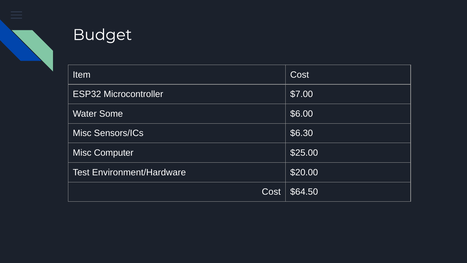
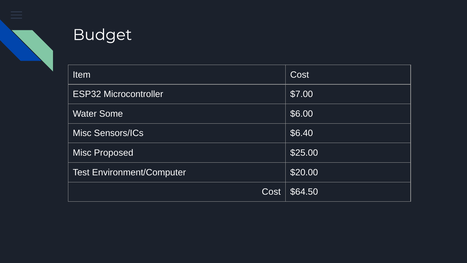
$6.30: $6.30 -> $6.40 (302, 133)
Computer: Computer -> Proposed (114, 153)
Environment/Hardware: Environment/Hardware -> Environment/Computer (139, 172)
